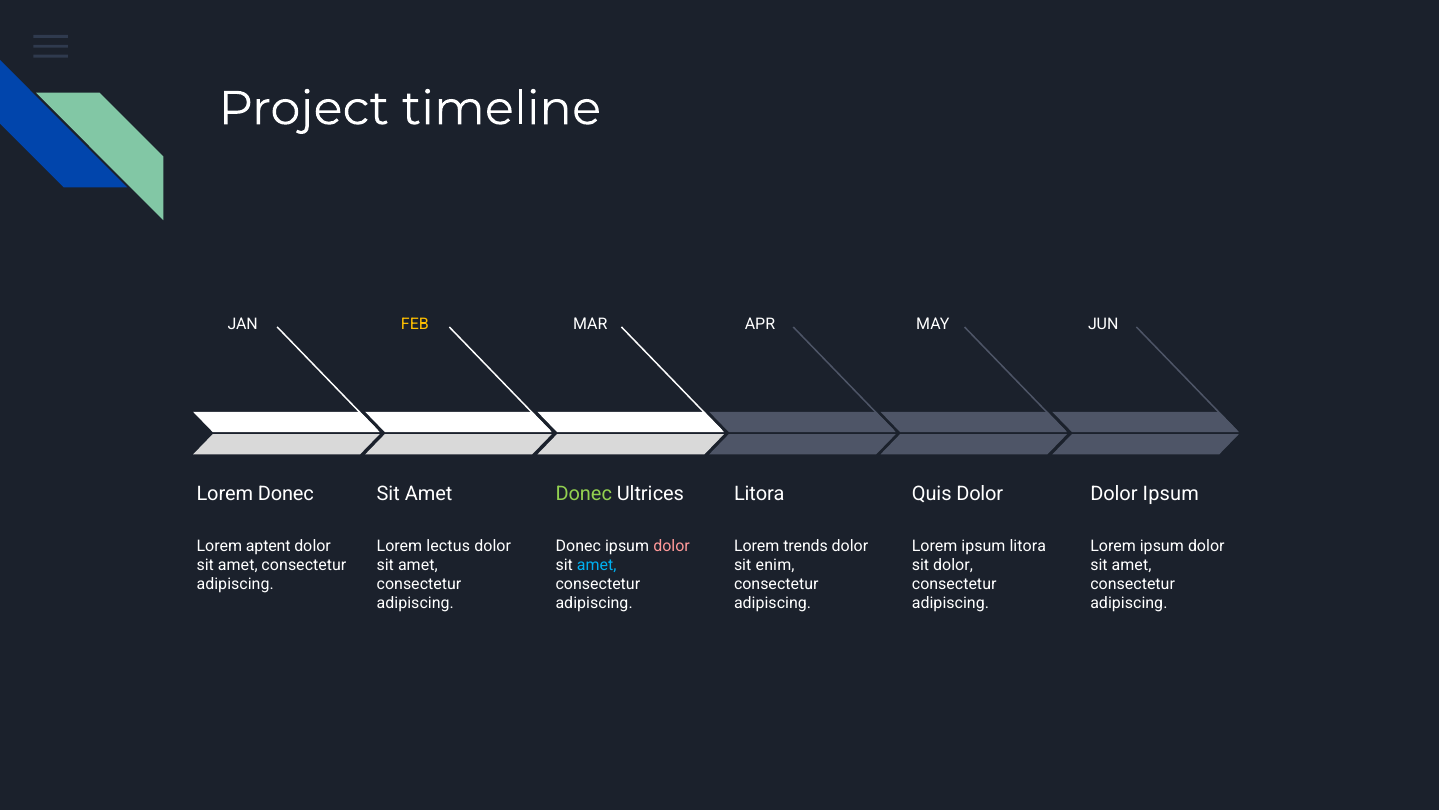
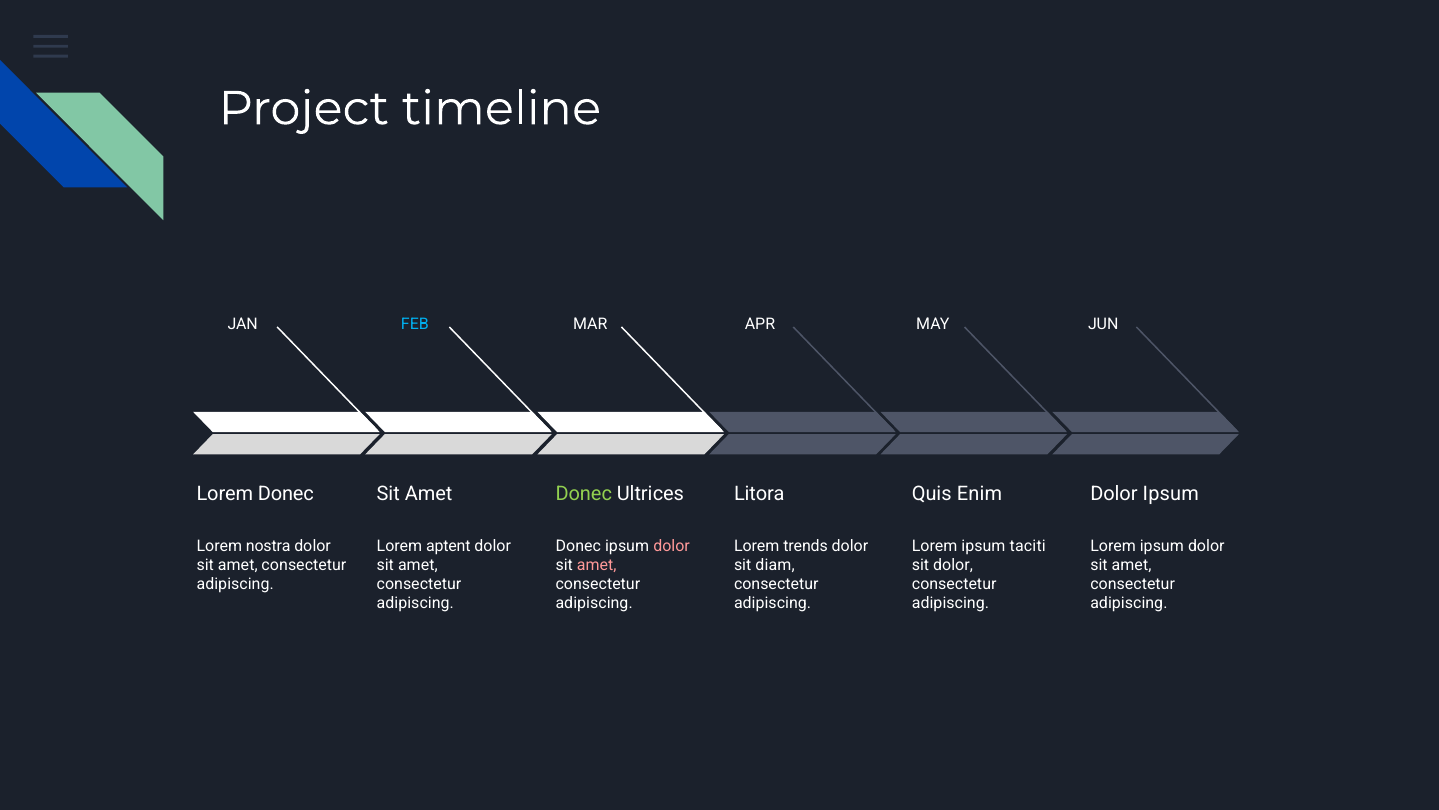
FEB colour: yellow -> light blue (415, 324)
Quis Dolor: Dolor -> Enim (979, 494)
aptent: aptent -> nostra (268, 546)
lectus: lectus -> aptent (448, 546)
ipsum litora: litora -> taciti (1028, 546)
amet colour: light blue -> pink (597, 565)
enim: enim -> diam (775, 565)
